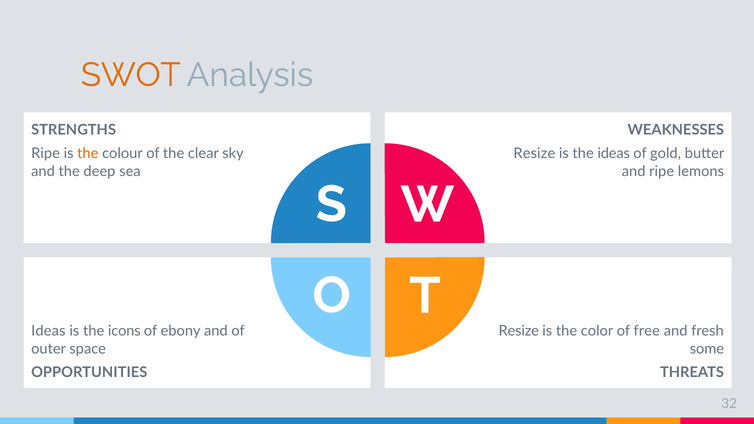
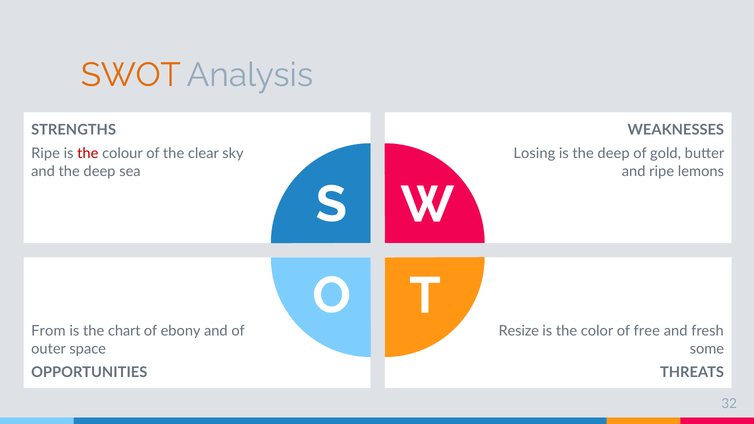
the colour: orange -> red (88, 154)
Resize: Resize -> Losing (534, 154)
is the ideas: ideas -> deep (614, 154)
Ideas: Ideas -> From (48, 331)
icons: icons -> chart (124, 331)
